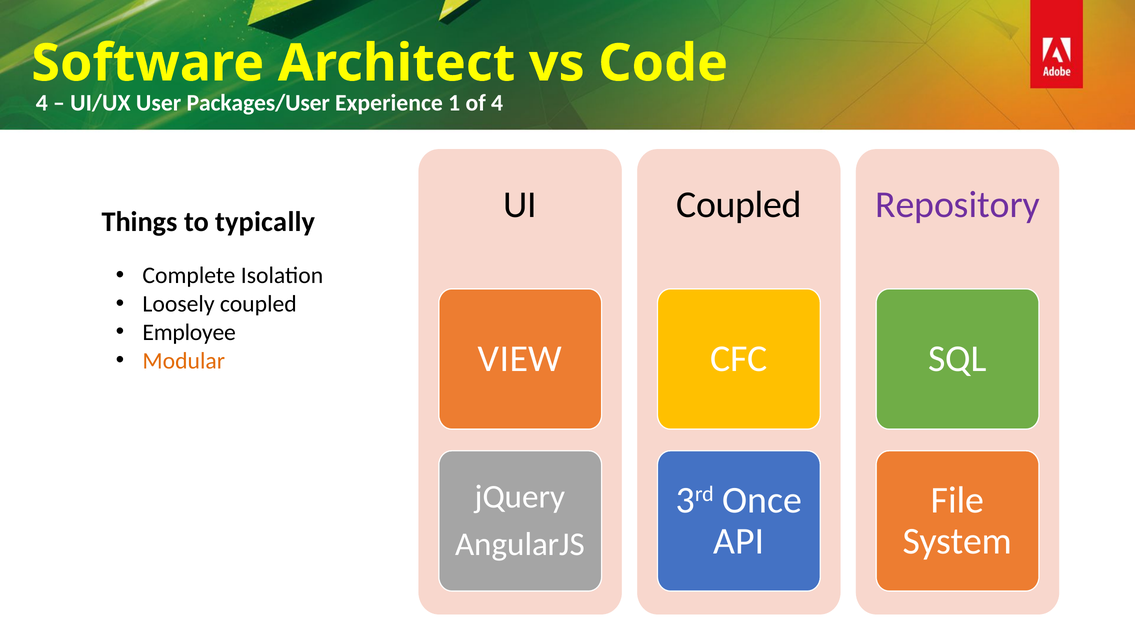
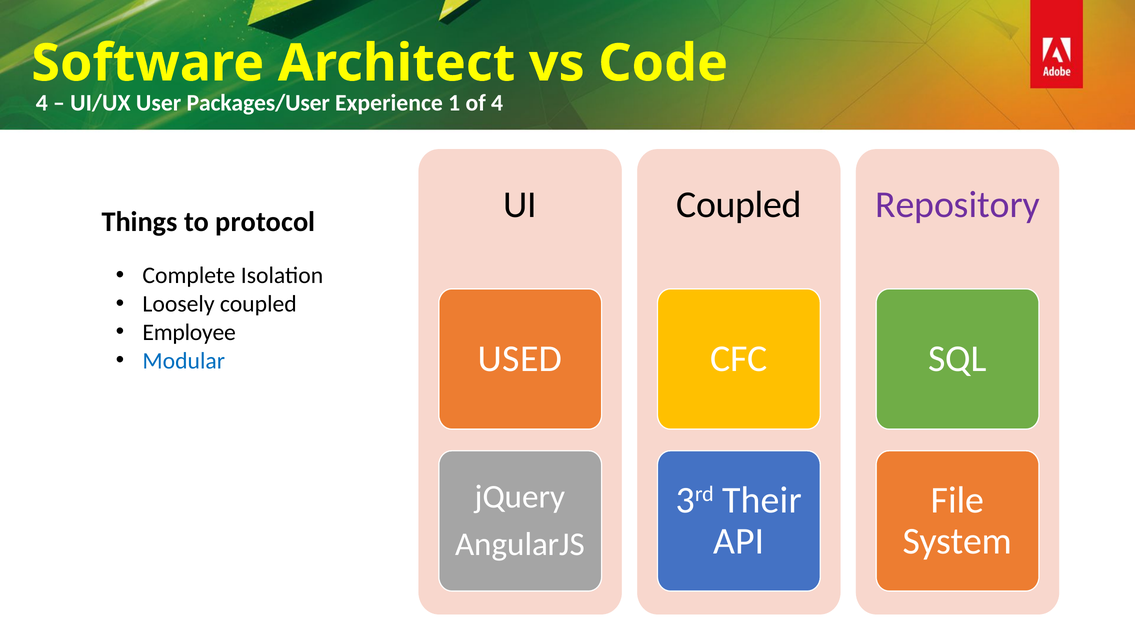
typically: typically -> protocol (265, 222)
VIEW: VIEW -> USED (520, 359)
Modular colour: orange -> blue (184, 361)
Once: Once -> Their (762, 500)
